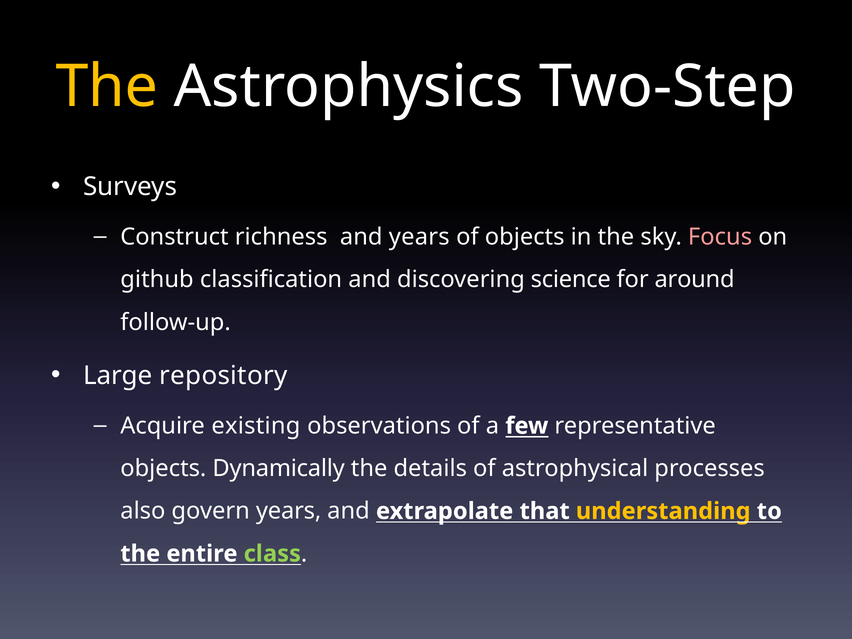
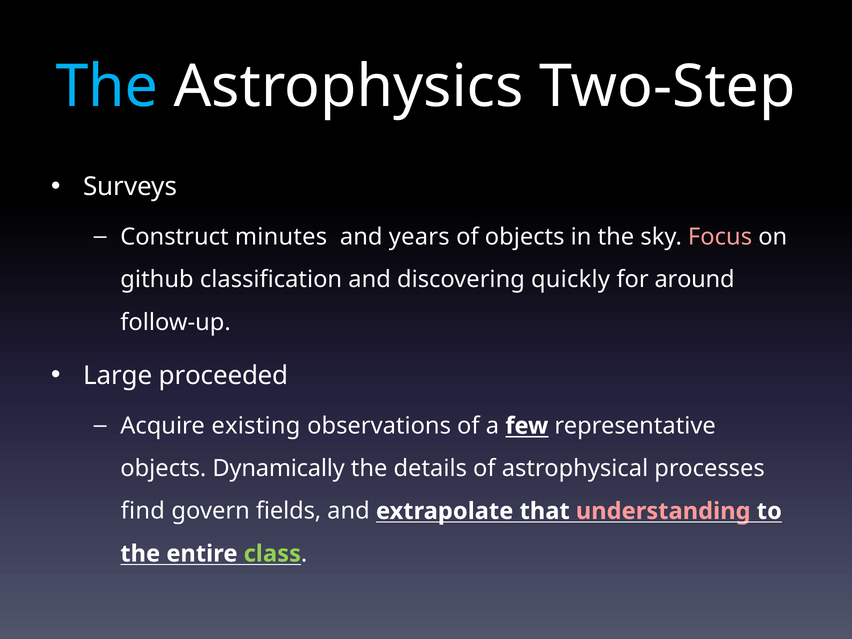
The colour: yellow -> light blue (107, 87)
richness: richness -> minutes (281, 237)
science: science -> quickly (571, 280)
repository: repository -> proceeded (224, 375)
also: also -> find (143, 511)
govern years: years -> fields (289, 511)
understanding colour: yellow -> pink (663, 511)
